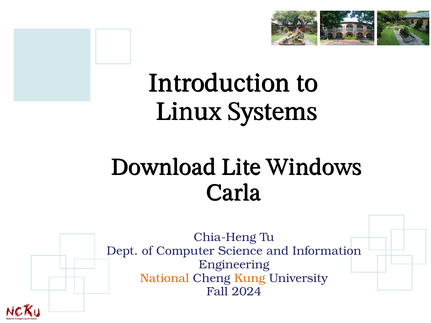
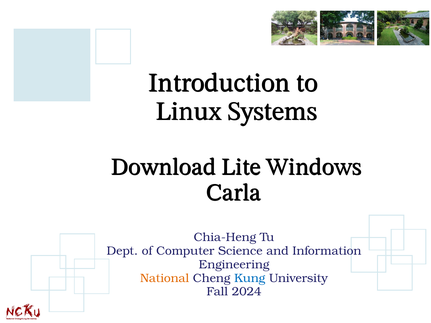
Kung colour: orange -> blue (250, 278)
